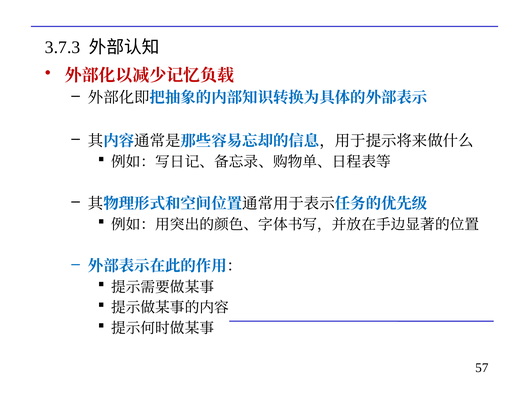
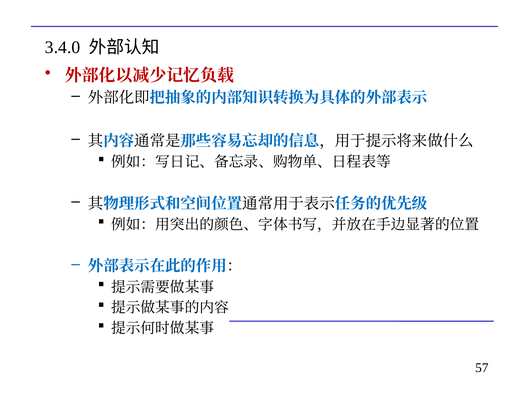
3.7.3: 3.7.3 -> 3.4.0 (63, 48)
